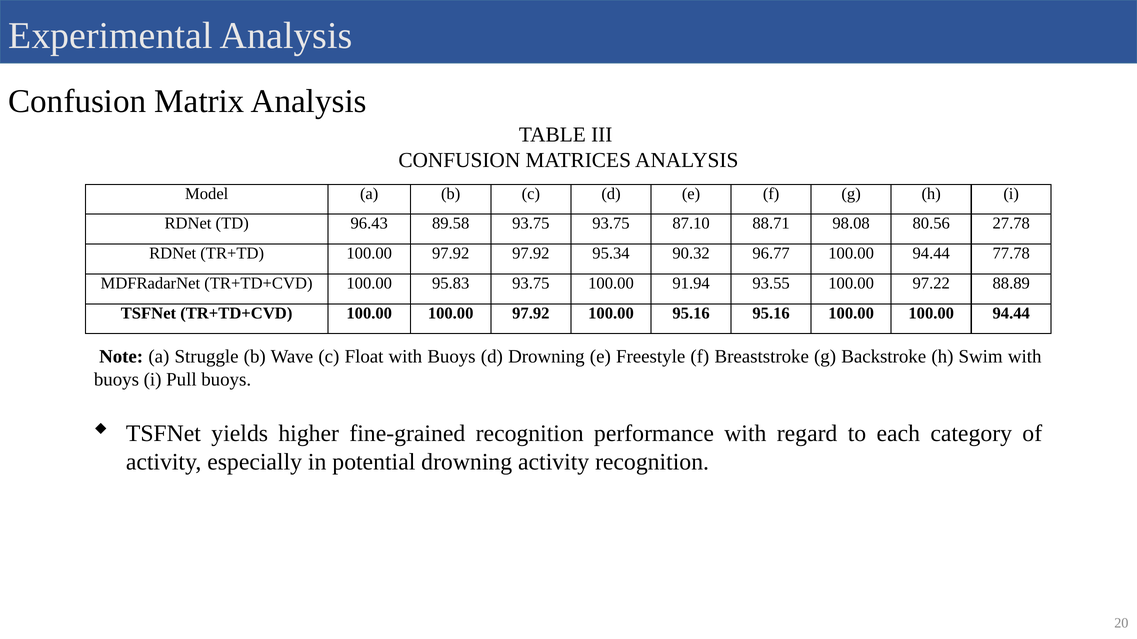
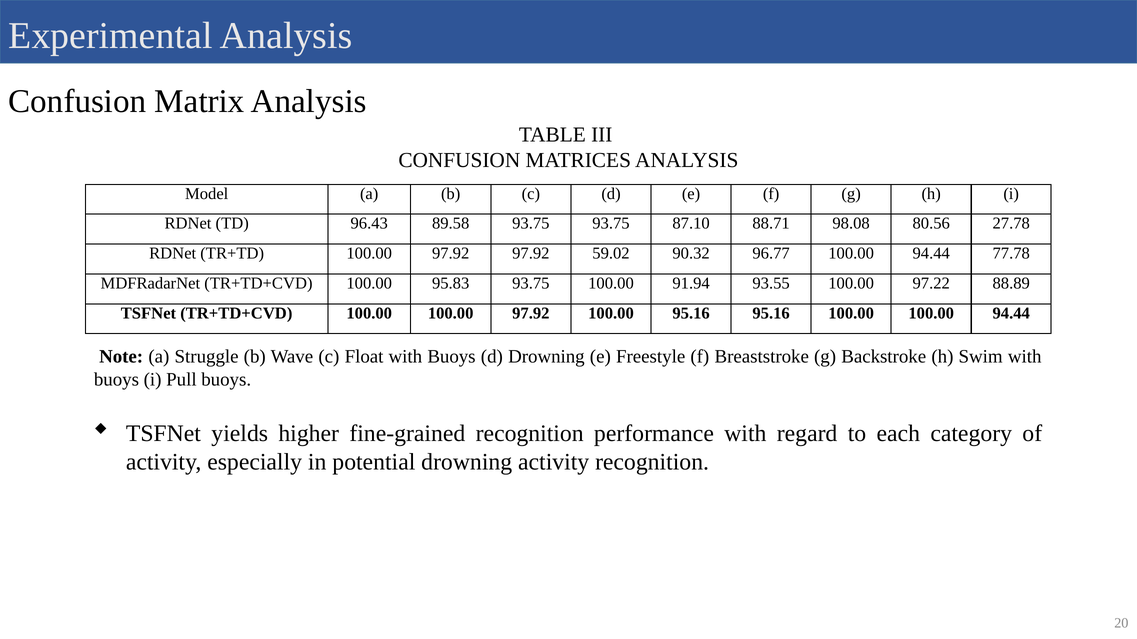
95.34: 95.34 -> 59.02 (611, 254)
